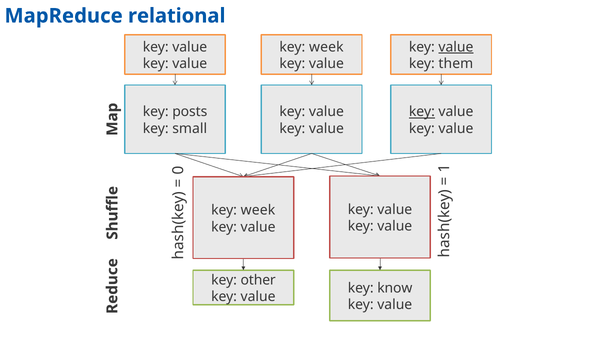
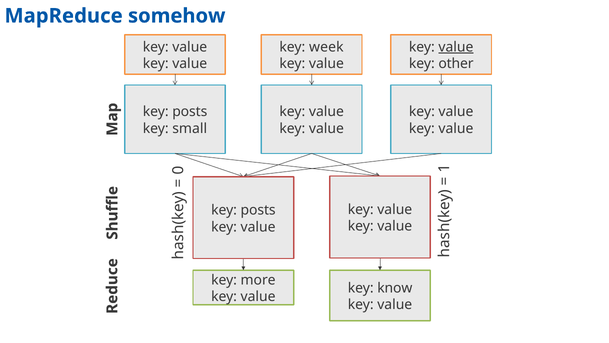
relational: relational -> somehow (177, 16)
them: them -> other (456, 64)
key underline: present -> none (422, 112)
week: week -> posts (258, 210)
other: other -> more (258, 280)
